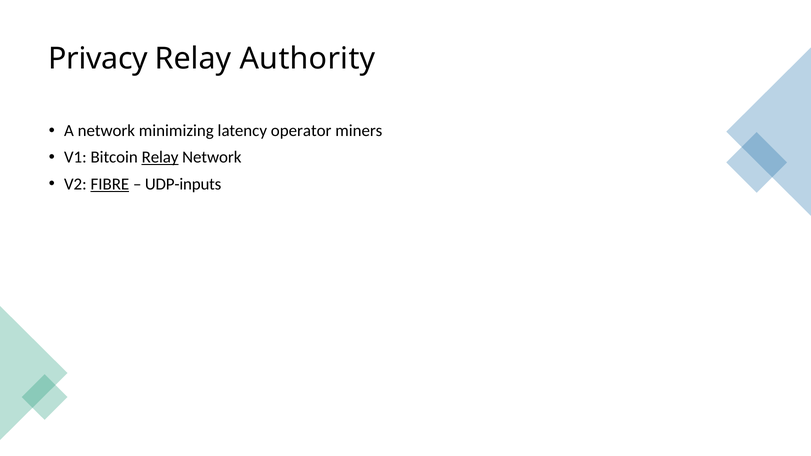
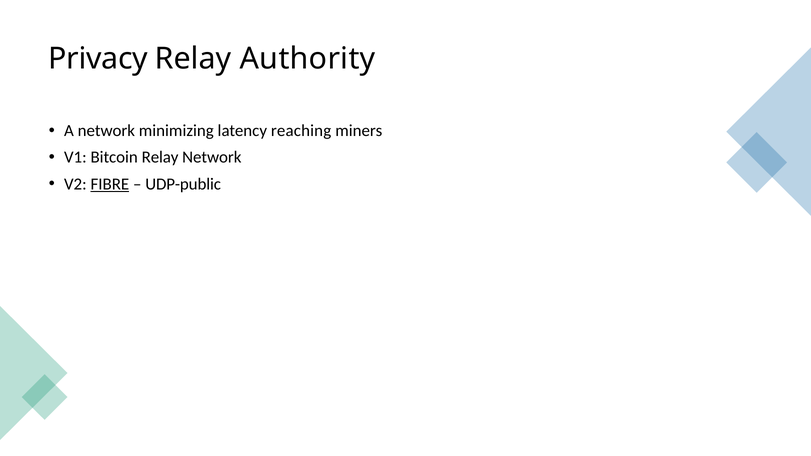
operator: operator -> reaching (301, 131)
Relay underline: present -> none (160, 157)
UDP-inputs: UDP-inputs -> UDP-public (183, 184)
